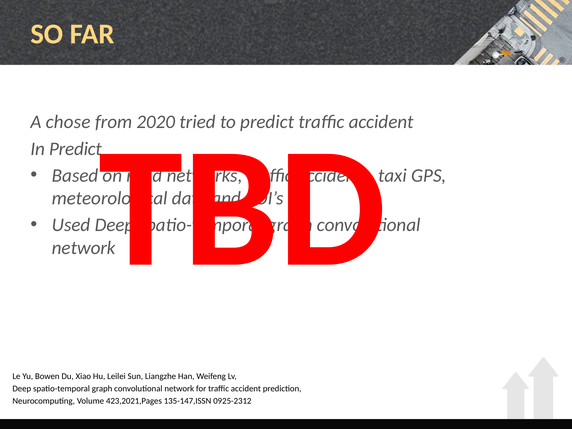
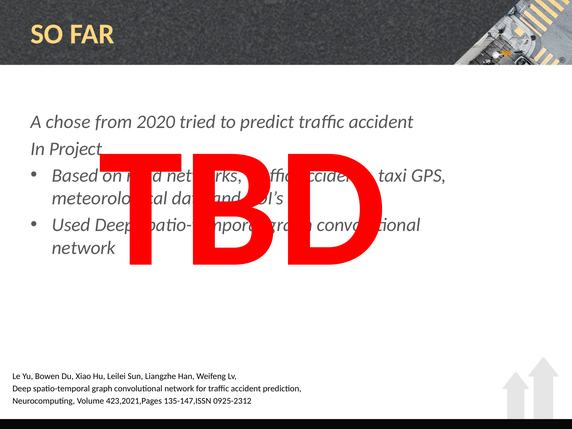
In Predict: Predict -> Project (76, 149)
